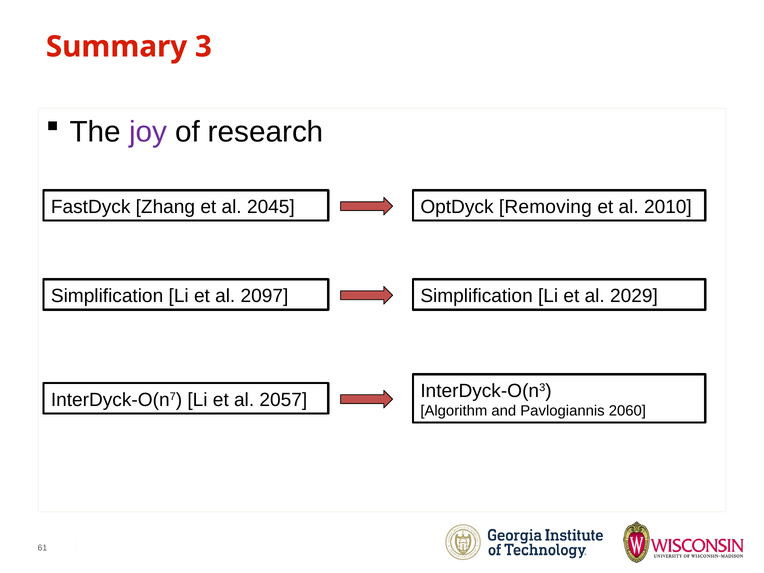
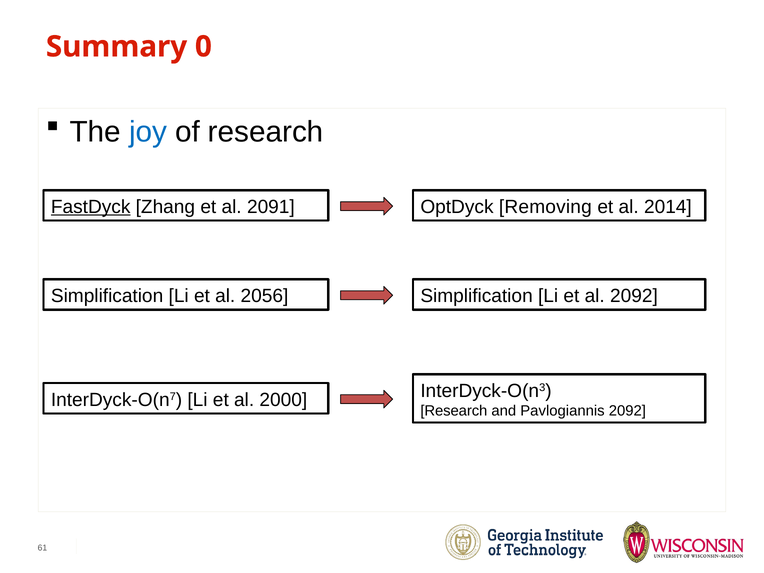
3: 3 -> 0 (203, 47)
joy colour: purple -> blue (148, 132)
FastDyck underline: none -> present (91, 207)
2045: 2045 -> 2091 (271, 207)
2010: 2010 -> 2014 (668, 207)
2097: 2097 -> 2056 (265, 296)
al 2029: 2029 -> 2092 (634, 296)
2057: 2057 -> 2000 (283, 400)
Algorithm: Algorithm -> Research (454, 411)
Pavlogiannis 2060: 2060 -> 2092 (627, 411)
